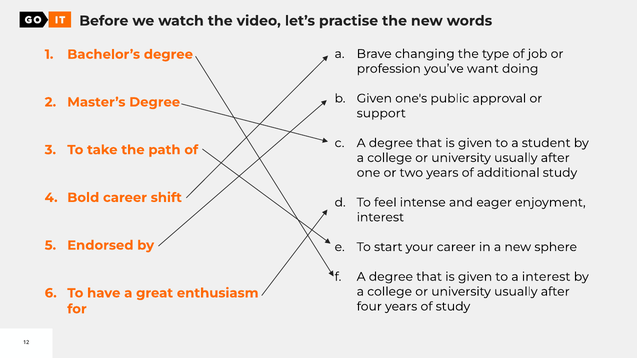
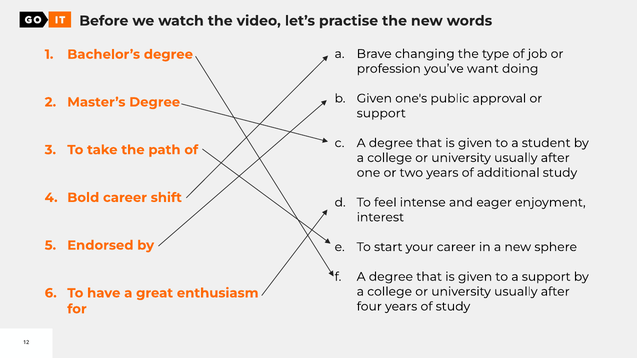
a interest: interest -> support (546, 277)
